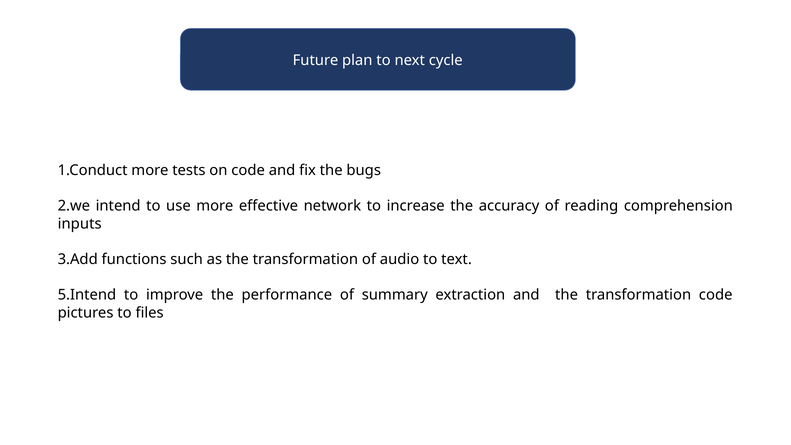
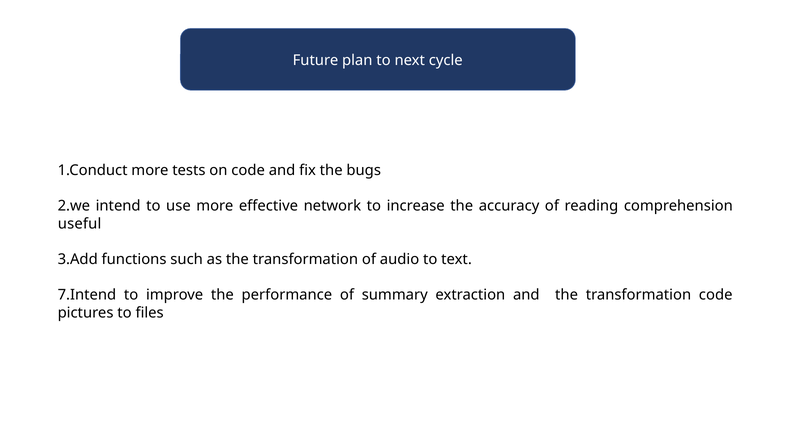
inputs: inputs -> useful (80, 224)
5.Intend: 5.Intend -> 7.Intend (87, 295)
